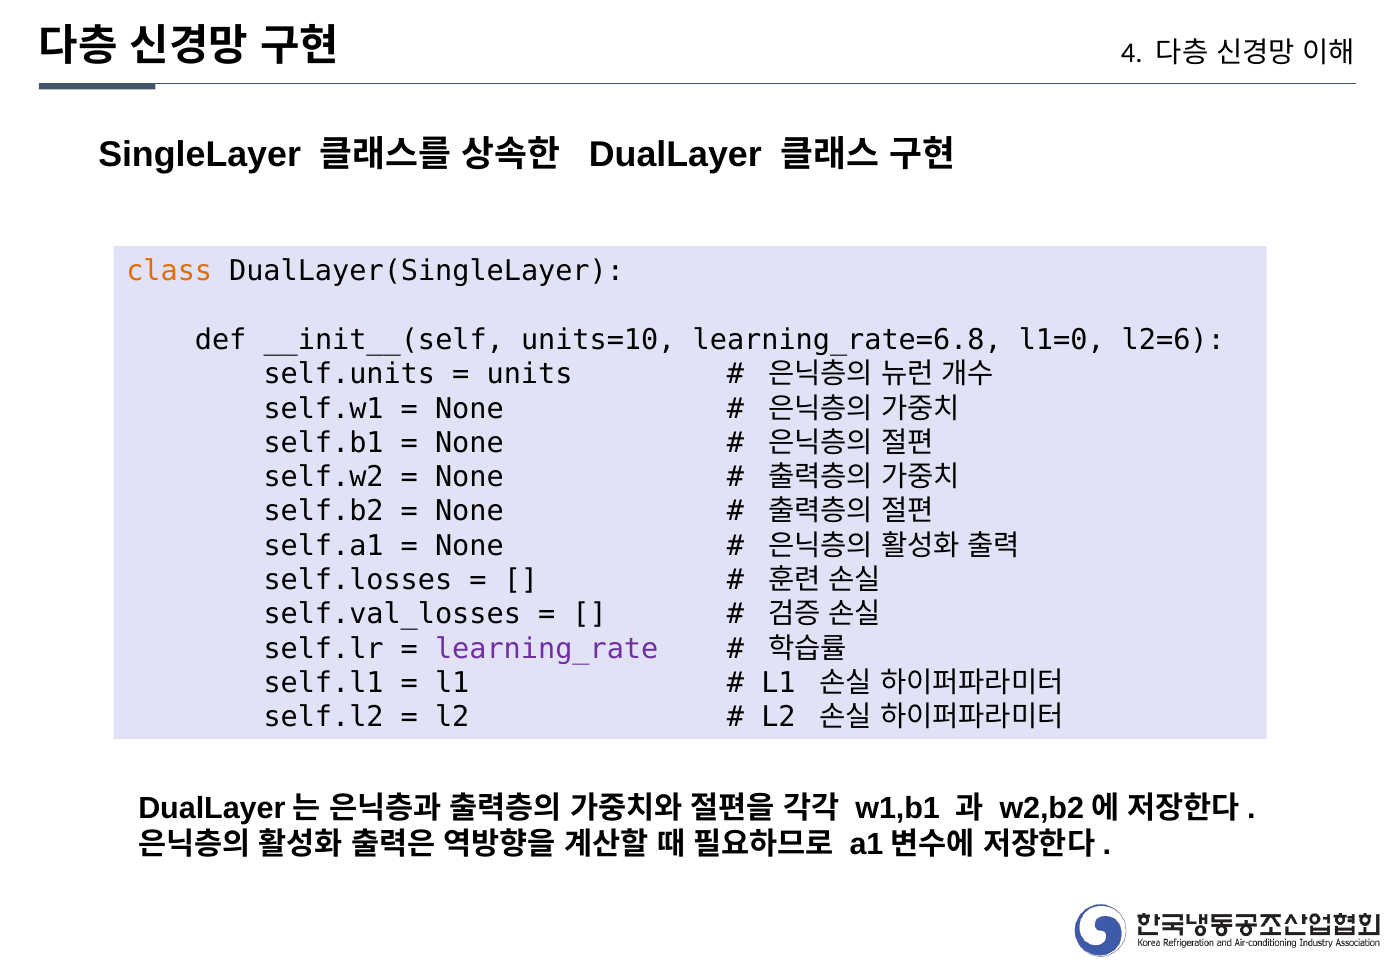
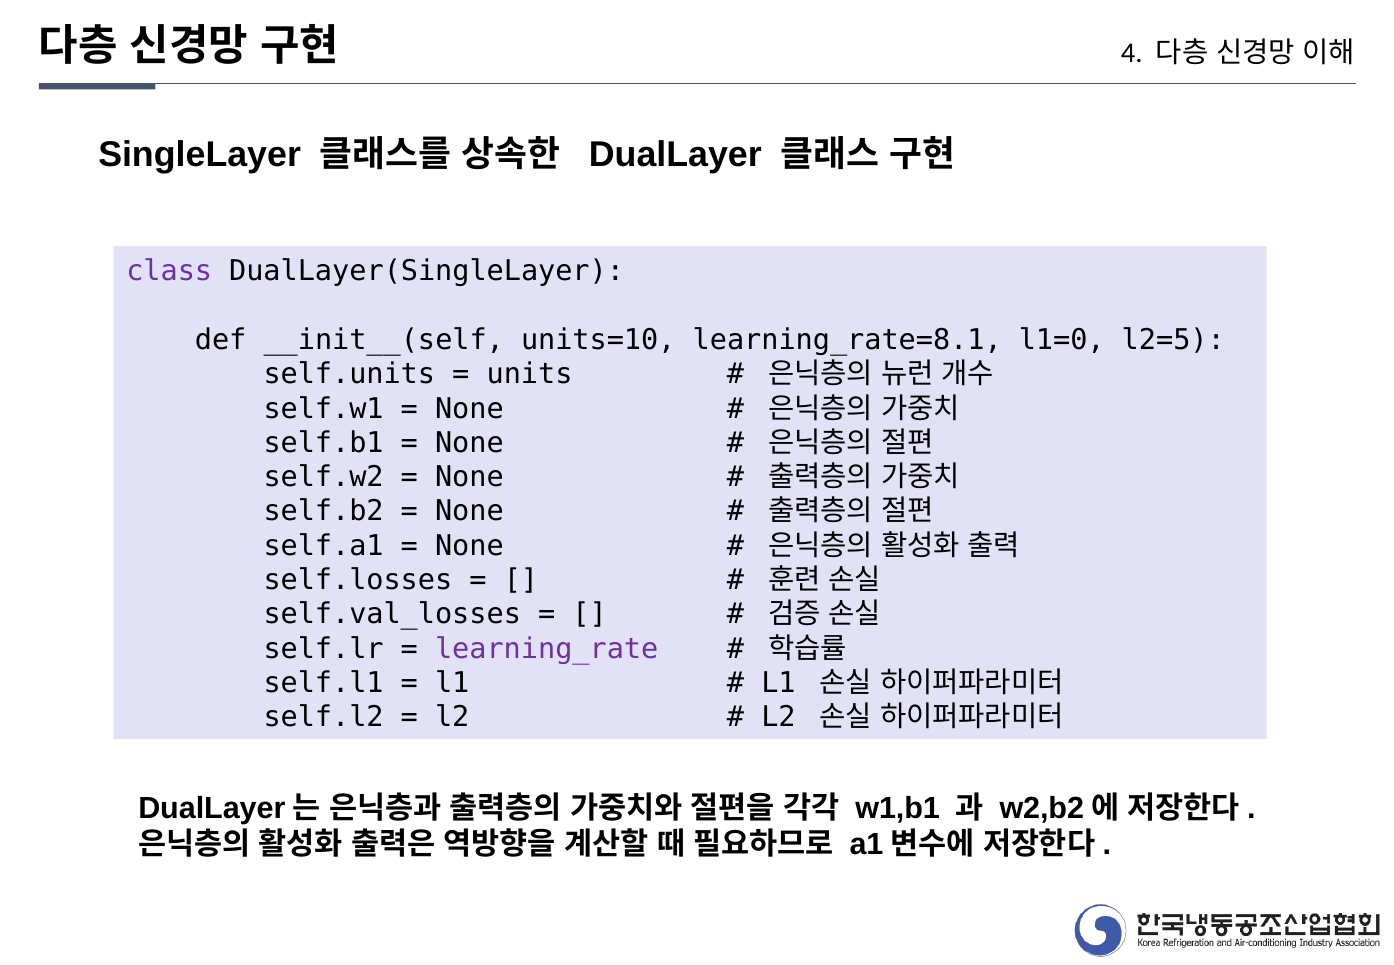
class colour: orange -> purple (169, 272)
learning_rate=6.8: learning_rate=6.8 -> learning_rate=8.1 (847, 340)
l2=6: l2=6 -> l2=5 (1173, 340)
